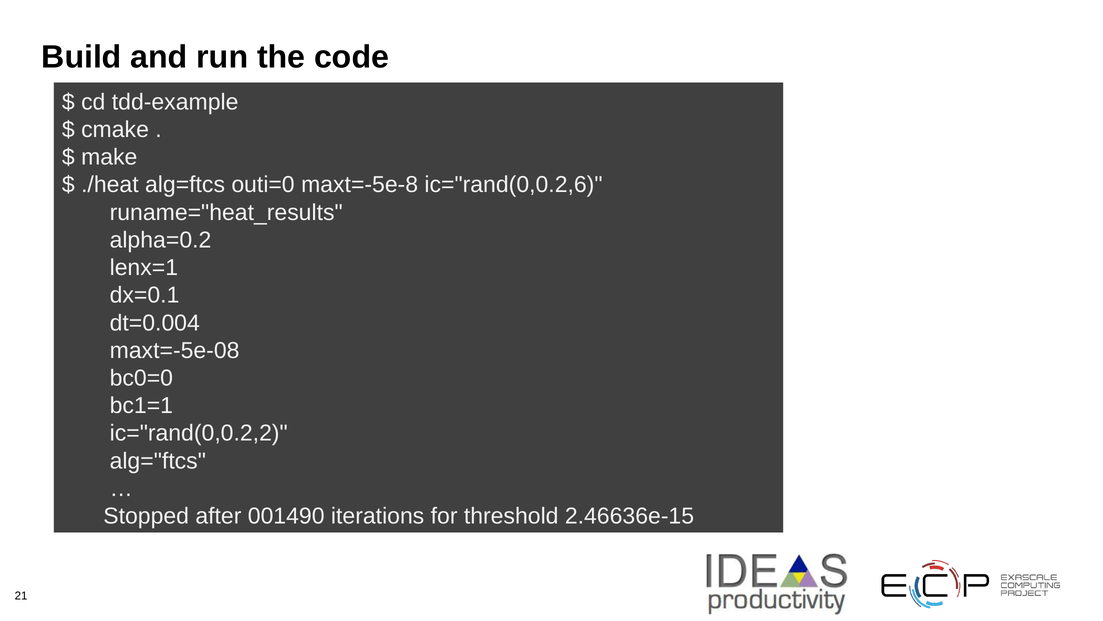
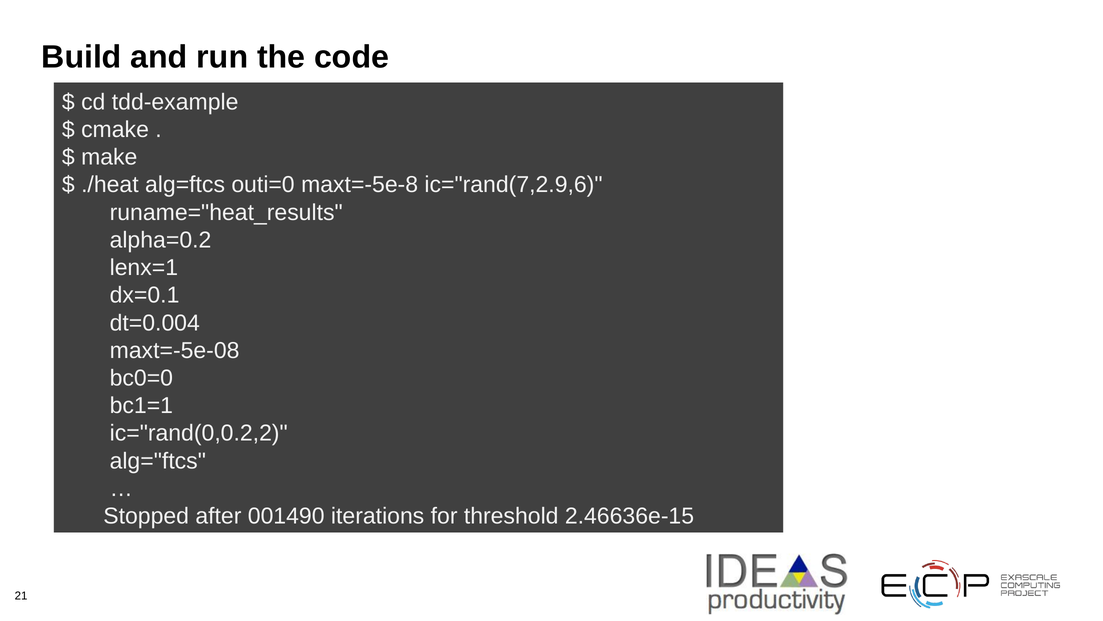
ic="rand(0,0.2,6: ic="rand(0,0.2,6 -> ic="rand(7,2.9,6 (514, 185)
